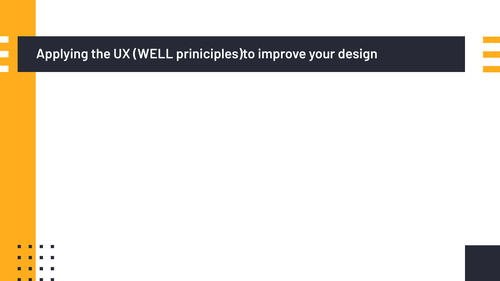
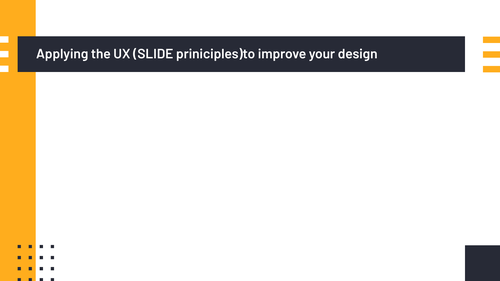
WELL: WELL -> SLIDE (153, 54)
